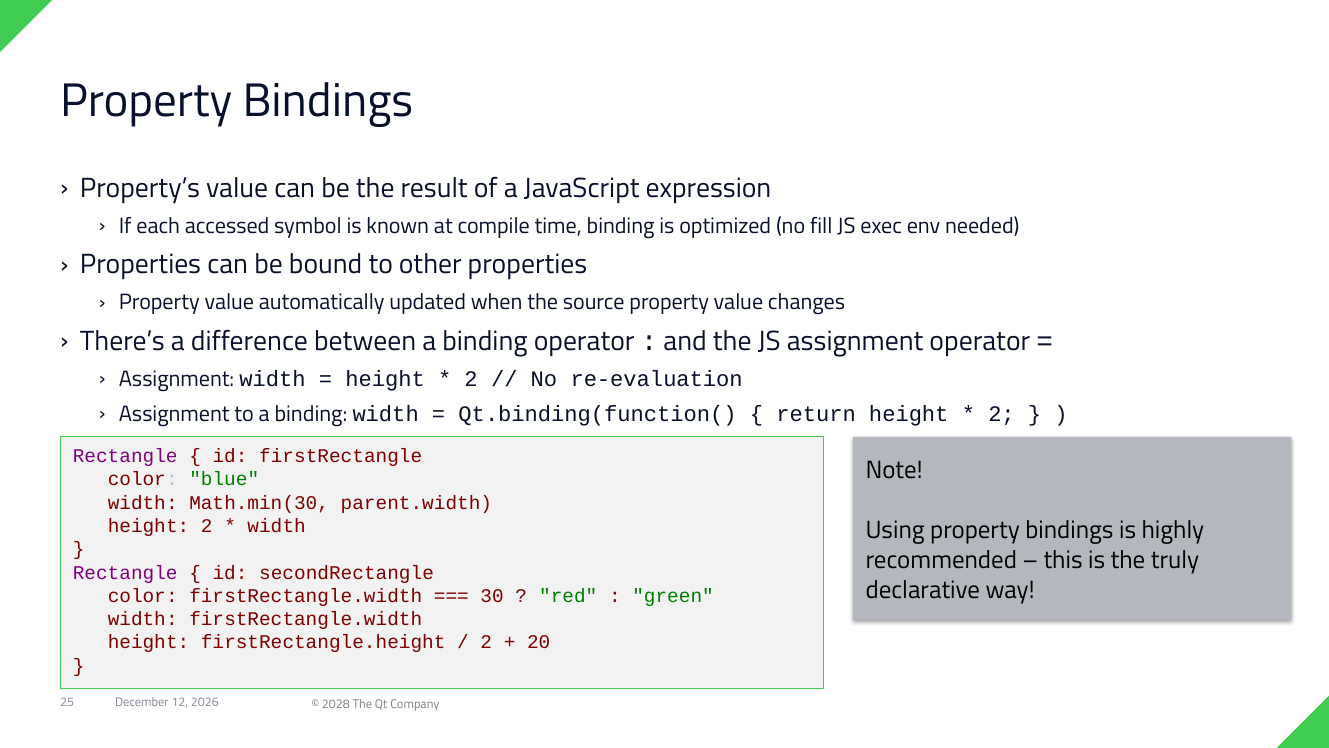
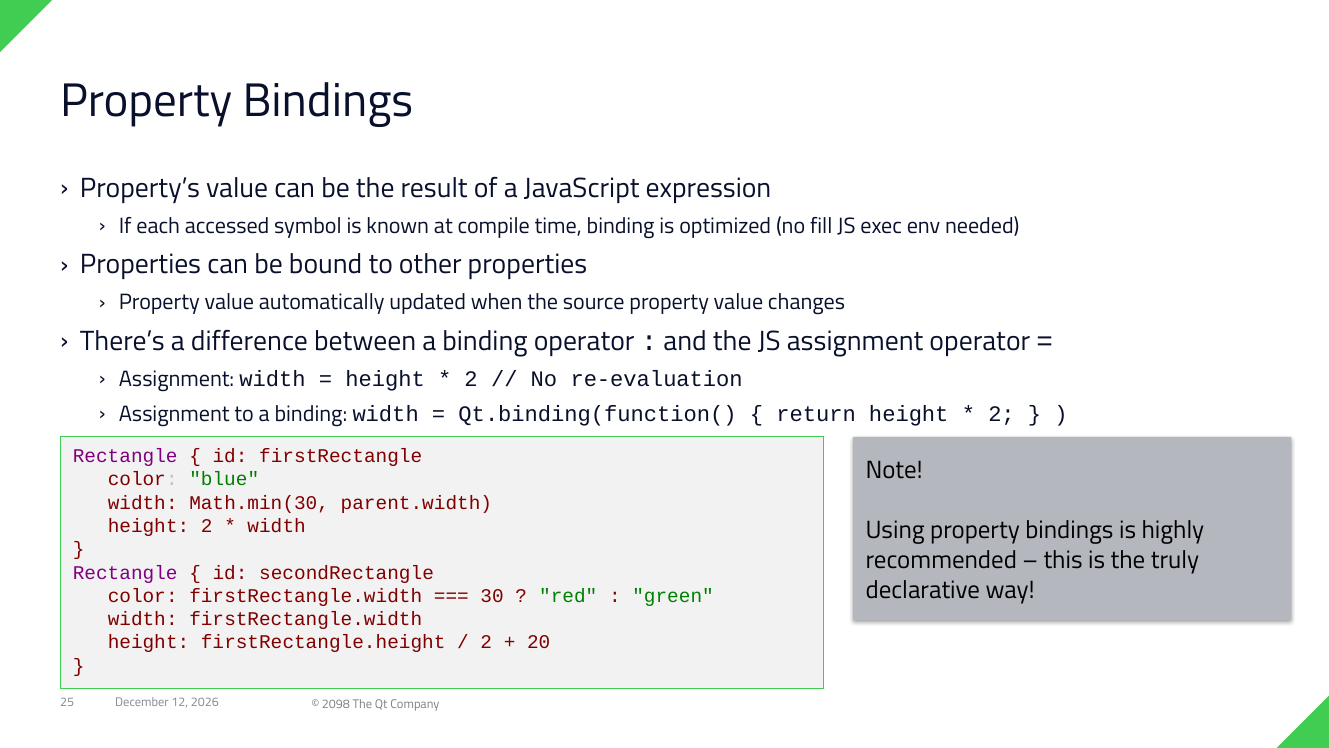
2028: 2028 -> 2098 (336, 704)
